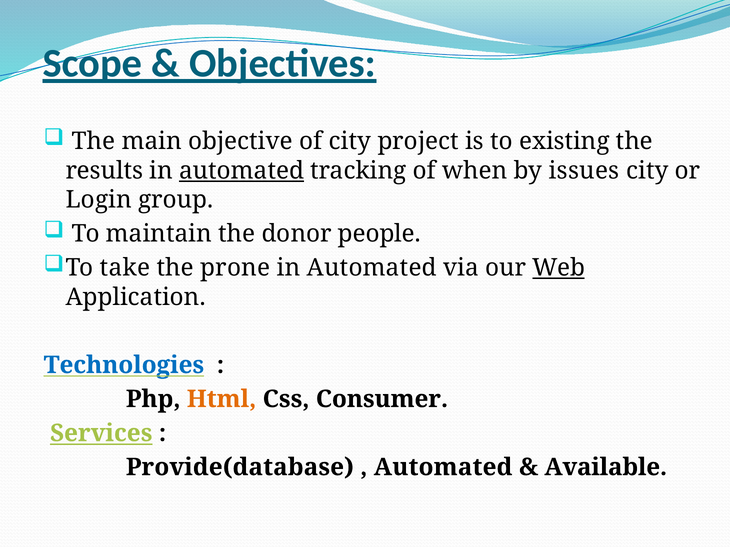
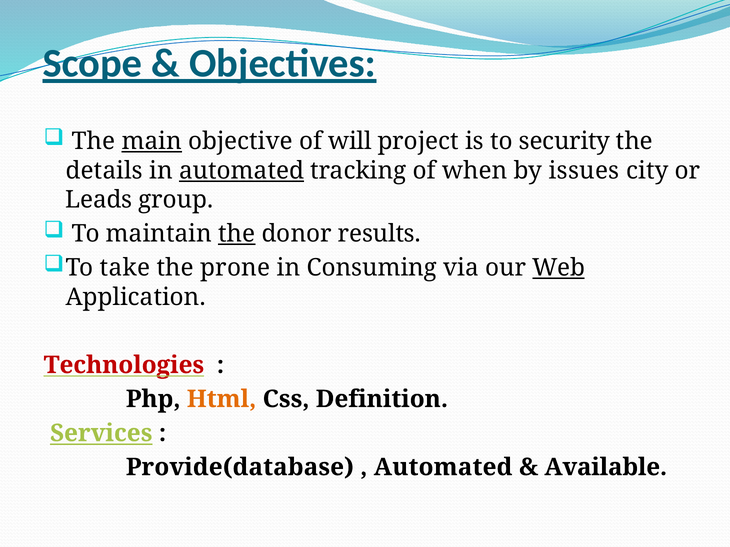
main underline: none -> present (152, 142)
of city: city -> will (350, 142)
existing: existing -> security (565, 142)
results: results -> details (104, 171)
Login: Login -> Leads (99, 200)
the underline: none -> present (237, 234)
people: people -> results (379, 234)
Automated: Automated -> Consuming (372, 268)
Technologies colour: blue -> red (124, 365)
Consumer: Consumer -> Definition (382, 399)
